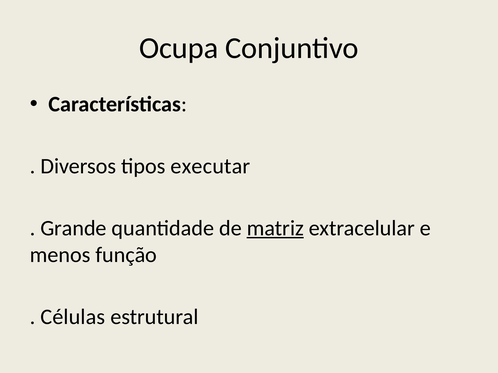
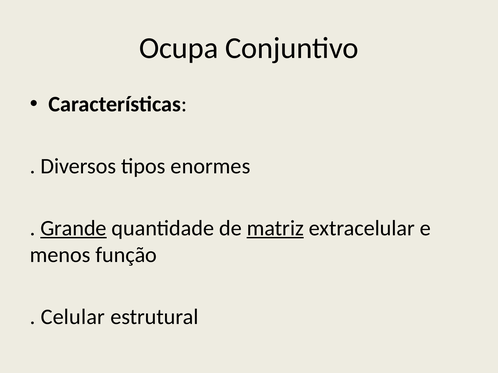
executar: executar -> enormes (211, 167)
Grande underline: none -> present (74, 229)
Células: Células -> Celular (73, 317)
